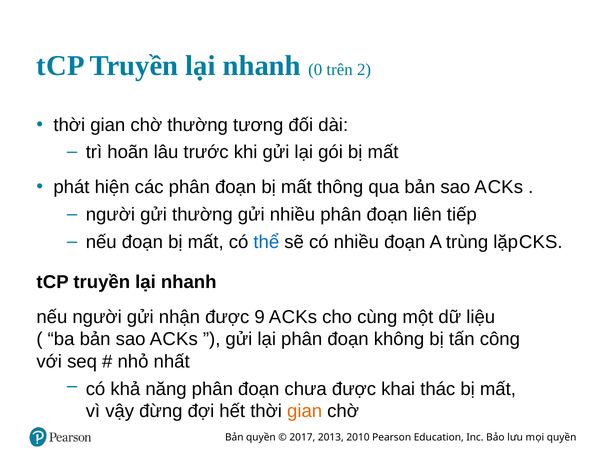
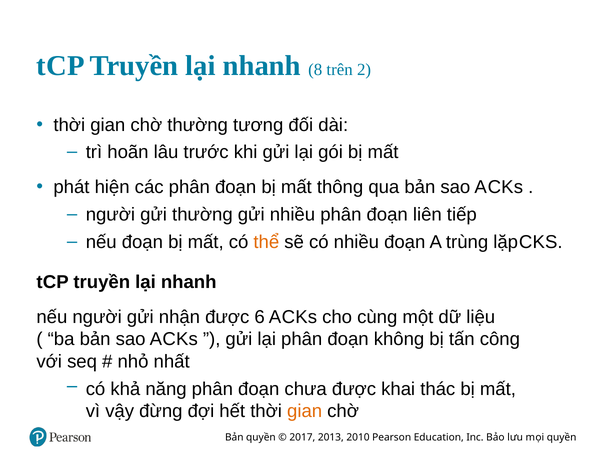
0: 0 -> 8 (315, 70)
thể colour: blue -> orange (266, 242)
9: 9 -> 6 (260, 317)
